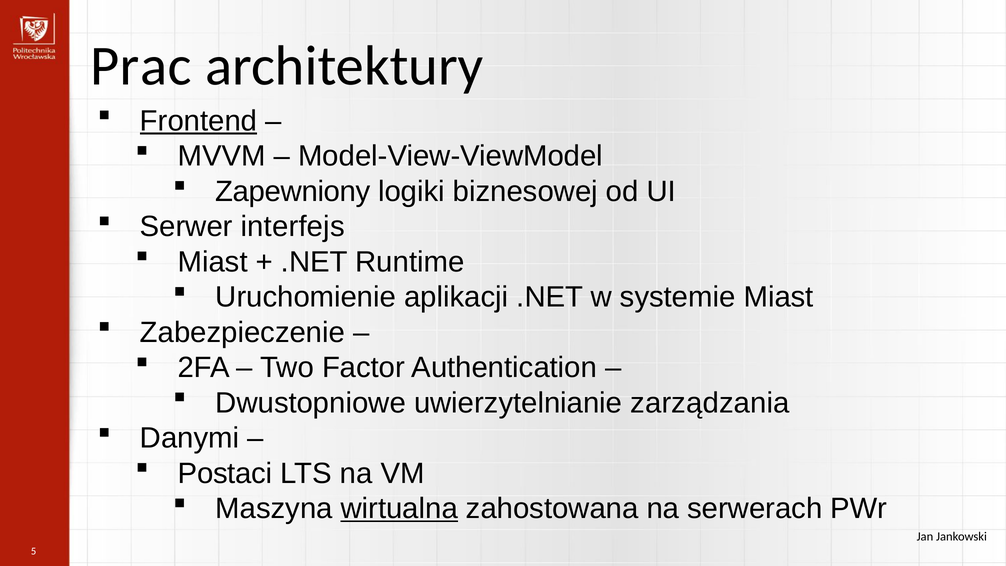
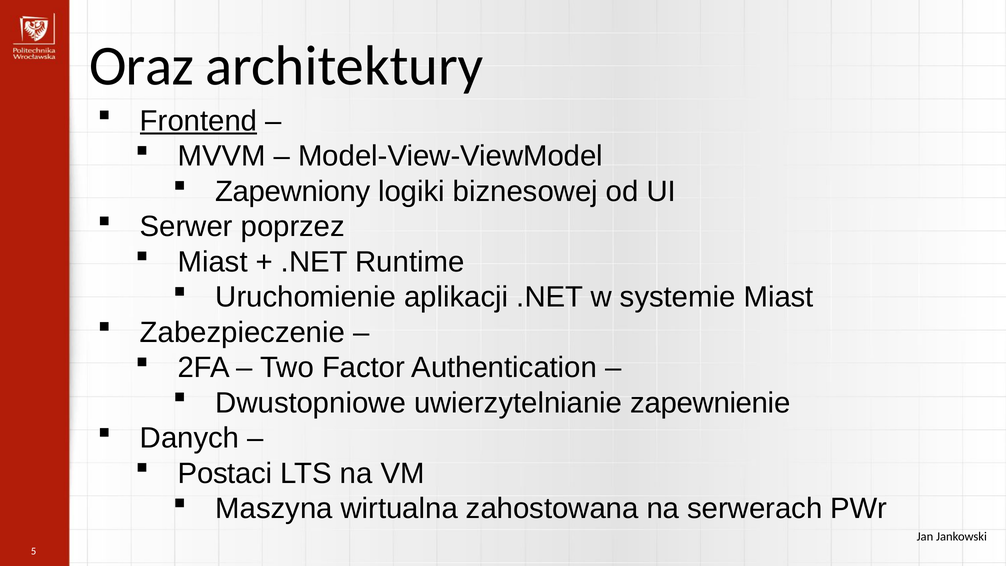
Prac: Prac -> Oraz (142, 66)
interfejs: interfejs -> poprzez (293, 227)
zarządzania: zarządzania -> zapewnienie (710, 403)
Danymi: Danymi -> Danych (190, 438)
wirtualna underline: present -> none (399, 508)
